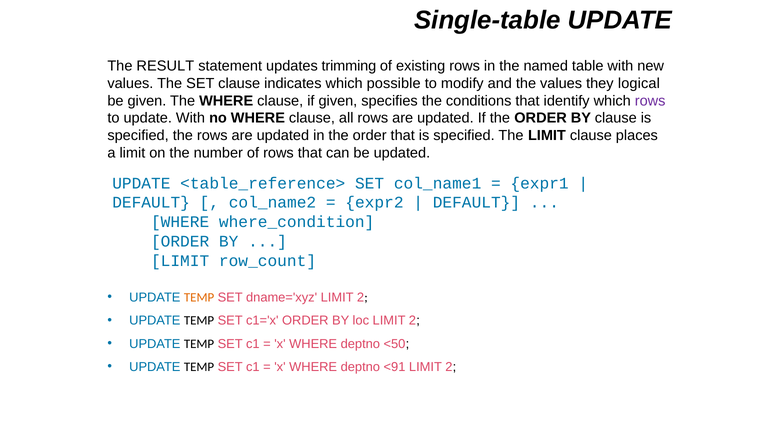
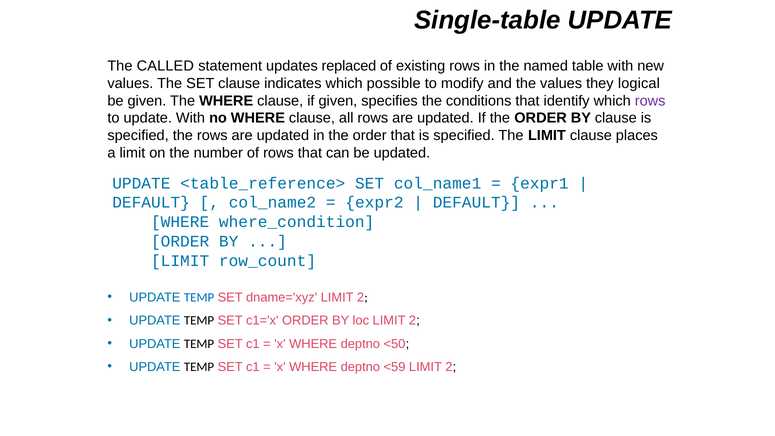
RESULT: RESULT -> CALLED (165, 66)
trimming: trimming -> replaced (349, 66)
TEMP colour: orange -> blue (199, 297)
<91: <91 -> <59 (395, 367)
